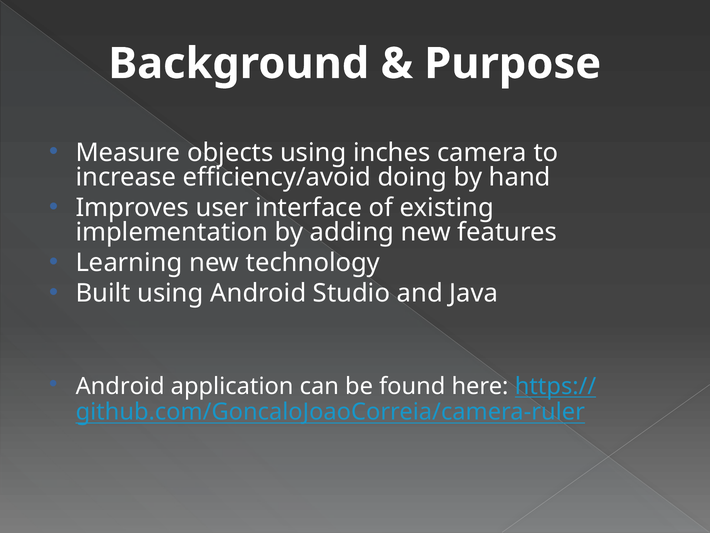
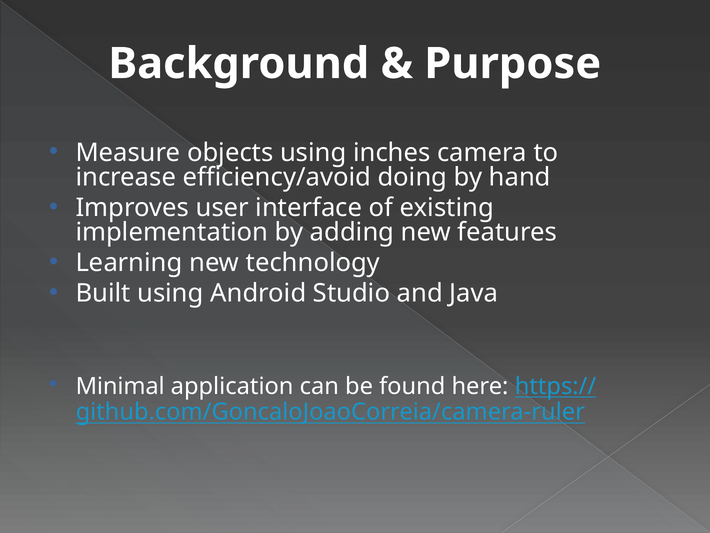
Android: Android -> Minimal (120, 386)
